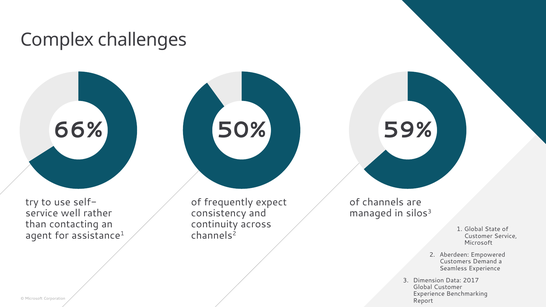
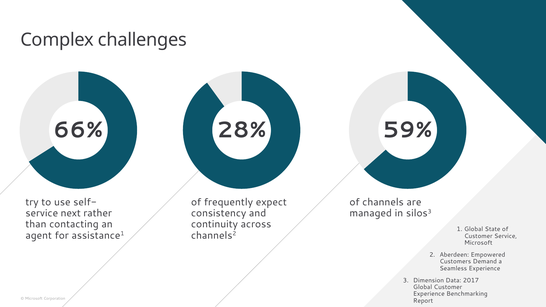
50%: 50% -> 28% (241, 130)
well: well -> next (71, 213)
